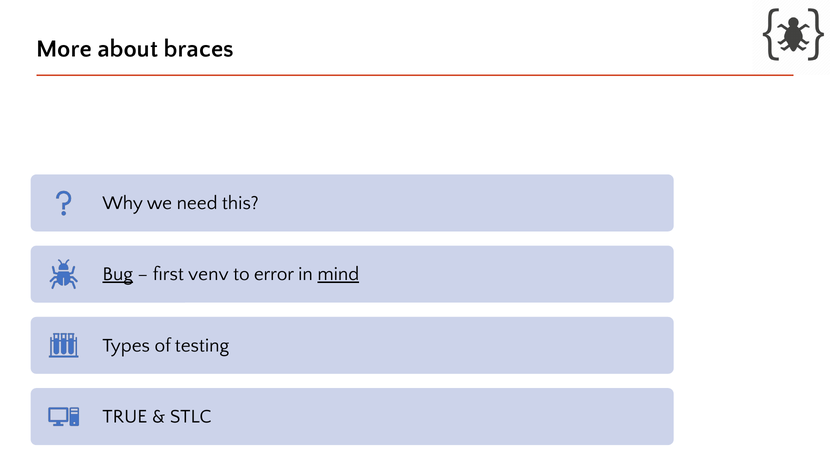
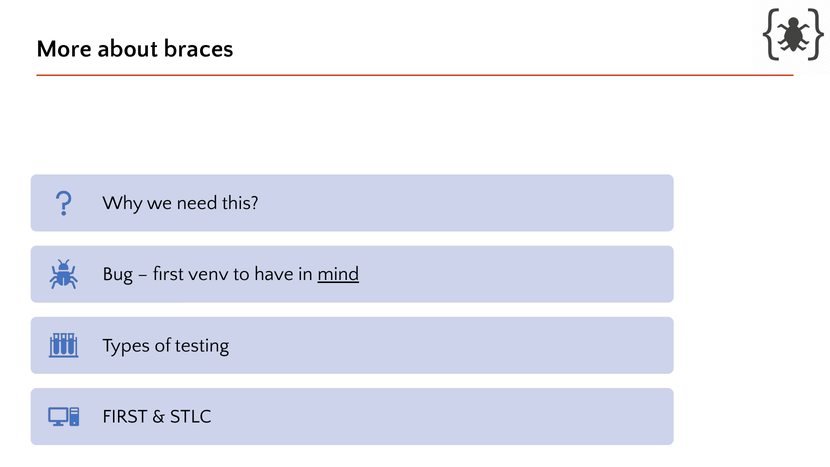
Bug underline: present -> none (118, 274)
error: error -> have (274, 274)
TRUE: TRUE -> FIRST (125, 416)
